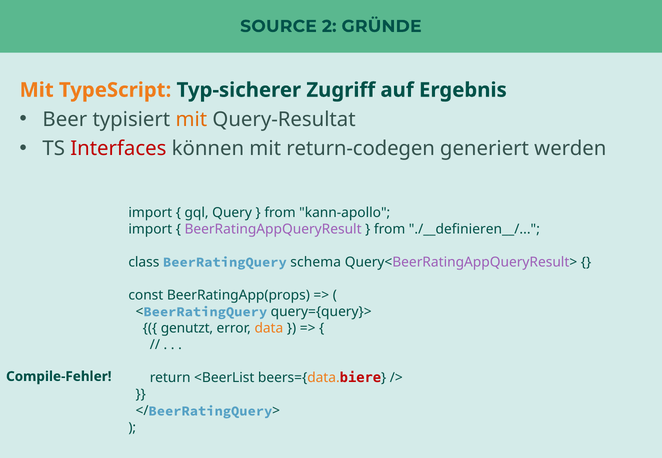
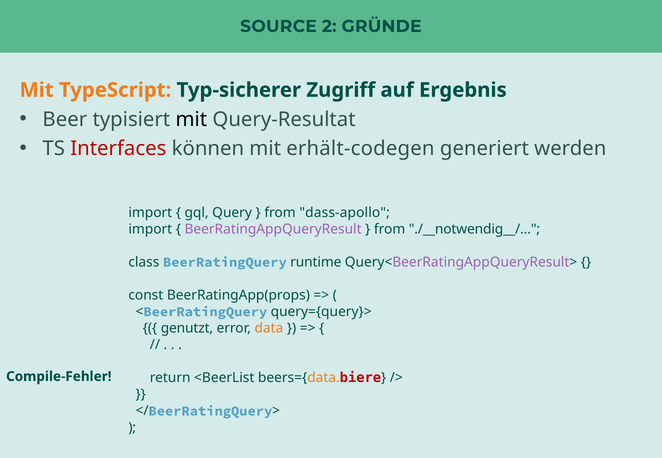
mit colour: orange -> black (191, 119)
return-codegen: return-codegen -> erhält-codegen (360, 149)
kann-apollo: kann-apollo -> dass-apollo (345, 213)
./__definieren__/: ./__definieren__/ -> ./__notwendig__/ (474, 229)
schema: schema -> runtime (316, 262)
